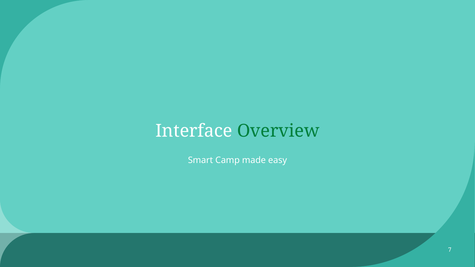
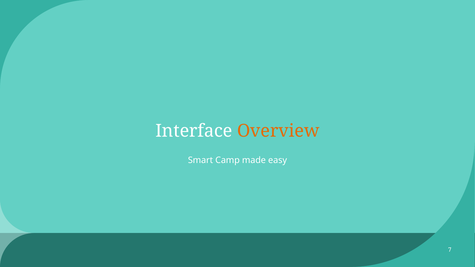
Overview colour: green -> orange (278, 131)
